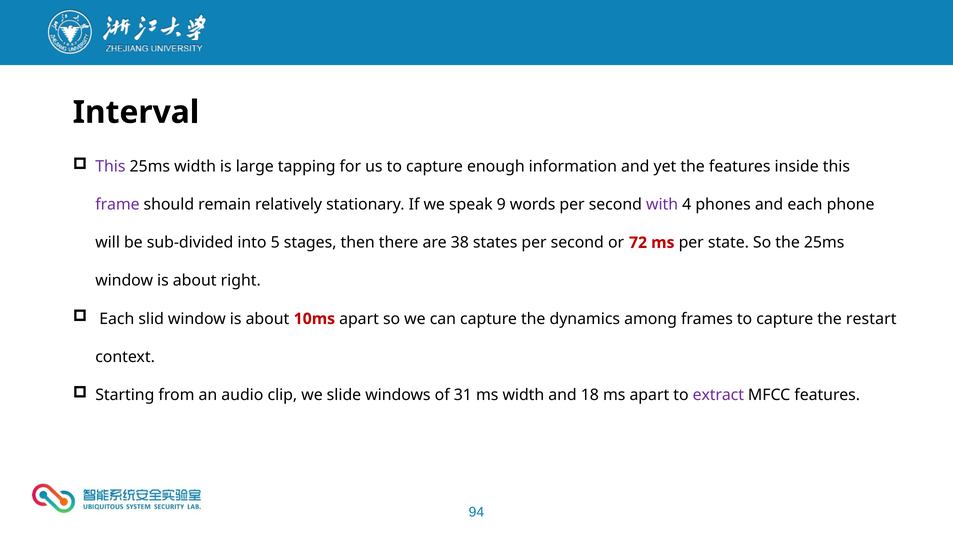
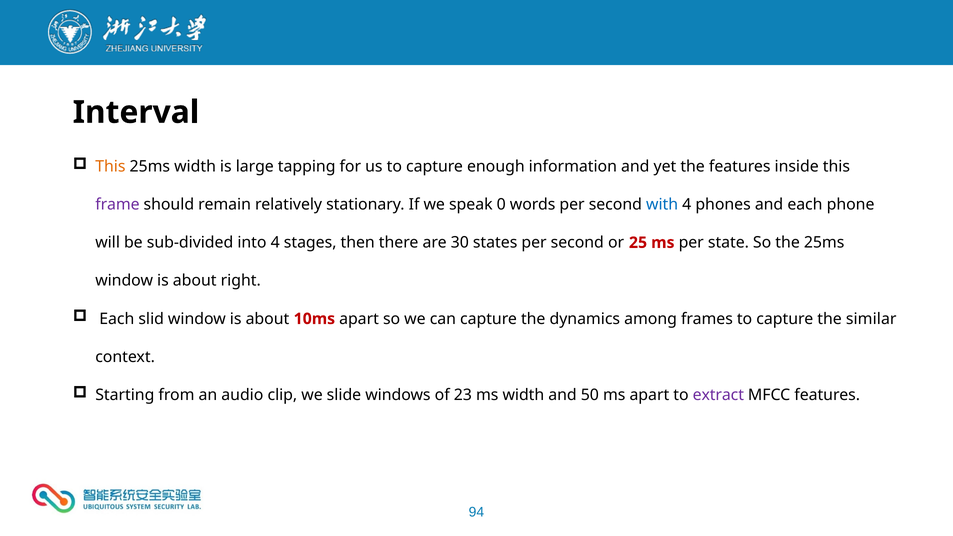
This colour: purple -> orange (110, 166)
9: 9 -> 0 (501, 205)
with colour: purple -> blue (662, 205)
into 5: 5 -> 4 (275, 243)
38: 38 -> 30 (460, 243)
72: 72 -> 25 (638, 243)
restart: restart -> similar (871, 319)
31: 31 -> 23 (463, 395)
18: 18 -> 50 (590, 395)
